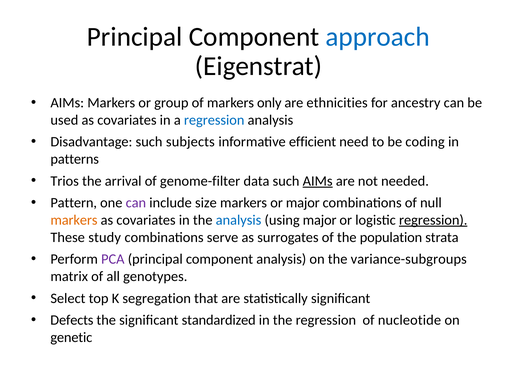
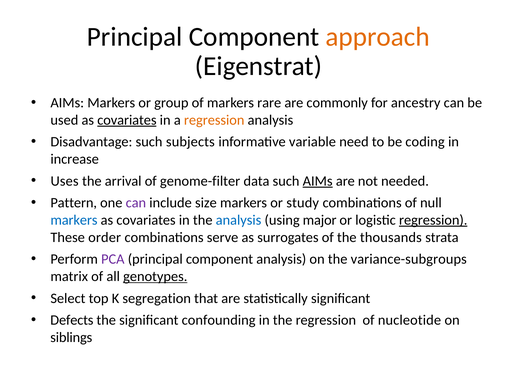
approach colour: blue -> orange (378, 37)
only: only -> rare (269, 103)
ethnicities: ethnicities -> commonly (337, 103)
covariates underline: none -> present (127, 120)
regression colour: blue -> orange (214, 120)
efficient: efficient -> variable (312, 142)
patterns: patterns -> increase (75, 159)
Trios: Trios -> Uses (65, 181)
or major: major -> study (303, 203)
markers colour: orange -> blue (74, 220)
study: study -> order (105, 237)
population: population -> thousands (391, 237)
genotypes underline: none -> present (155, 276)
standardized: standardized -> confounding (219, 320)
genetic: genetic -> siblings (71, 337)
